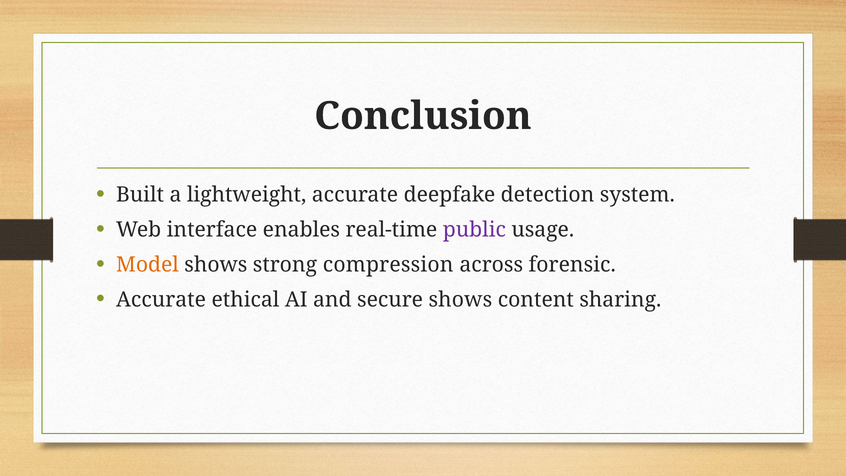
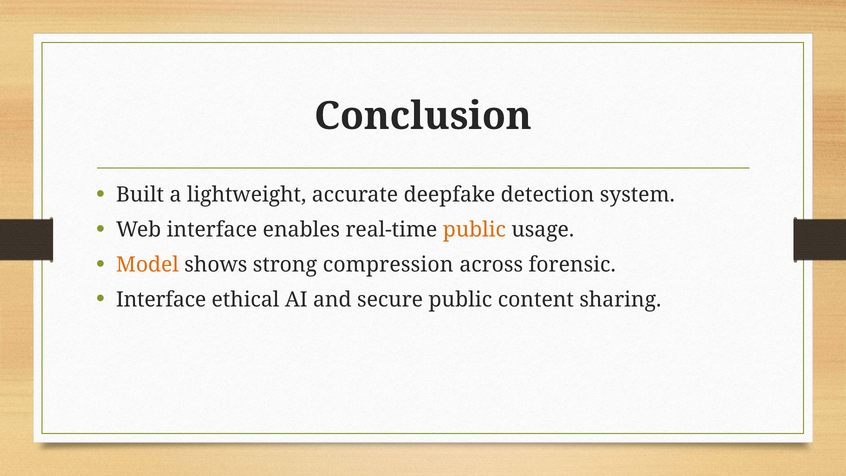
public colour: purple -> orange (474, 230)
Accurate: Accurate -> Interface (161, 299)
secure shows: shows -> public (460, 299)
